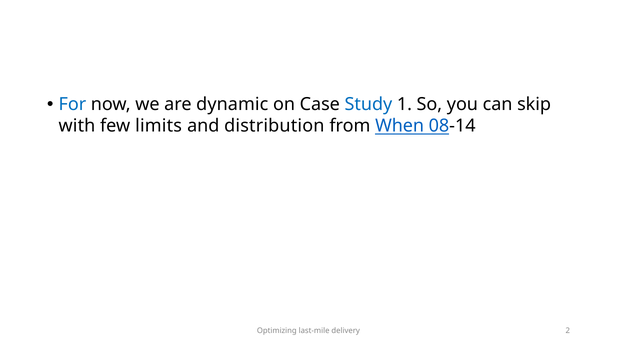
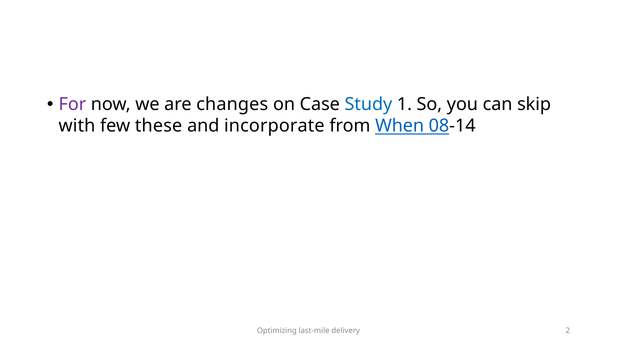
For colour: blue -> purple (72, 104)
dynamic: dynamic -> changes (232, 104)
limits: limits -> these (159, 126)
distribution: distribution -> incorporate (274, 126)
